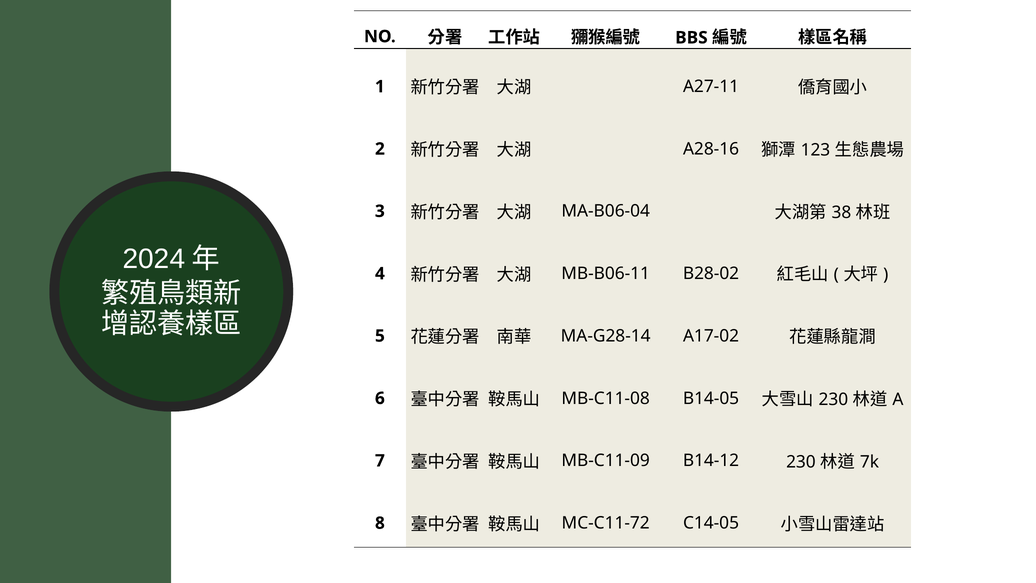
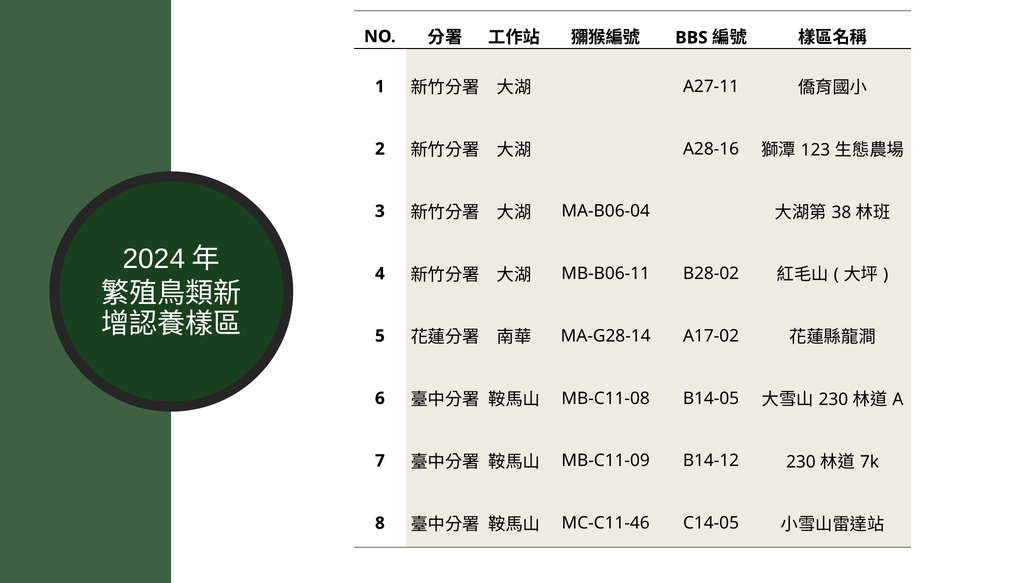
MC-C11-72: MC-C11-72 -> MC-C11-46 (606, 523)
